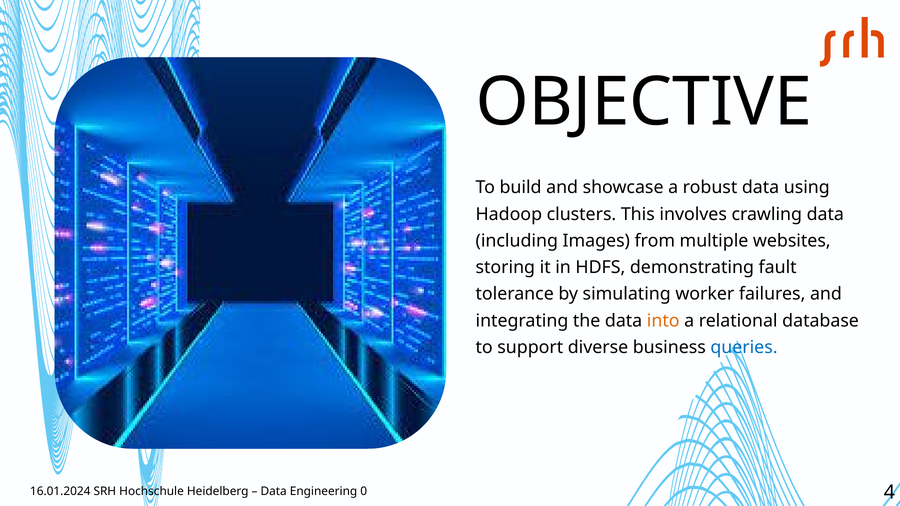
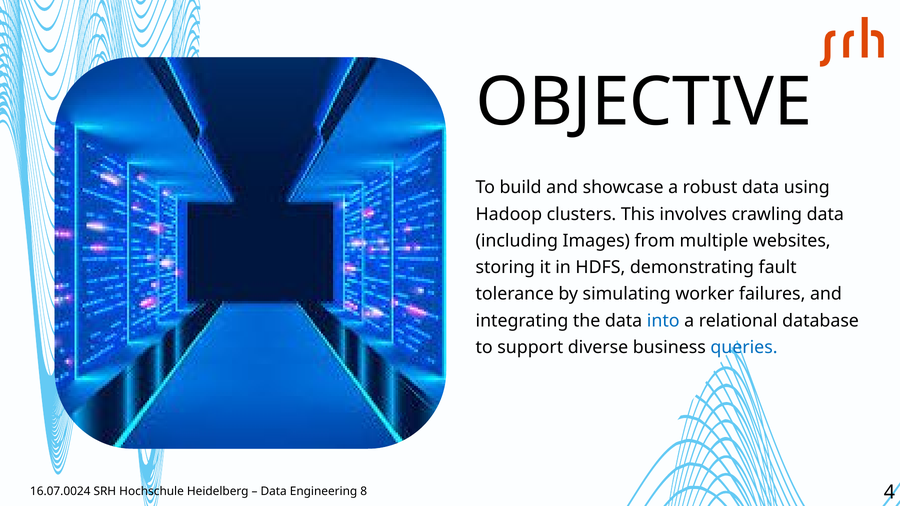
into colour: orange -> blue (663, 321)
16.01.2024: 16.01.2024 -> 16.07.0024 (60, 491)
0: 0 -> 8 (364, 491)
